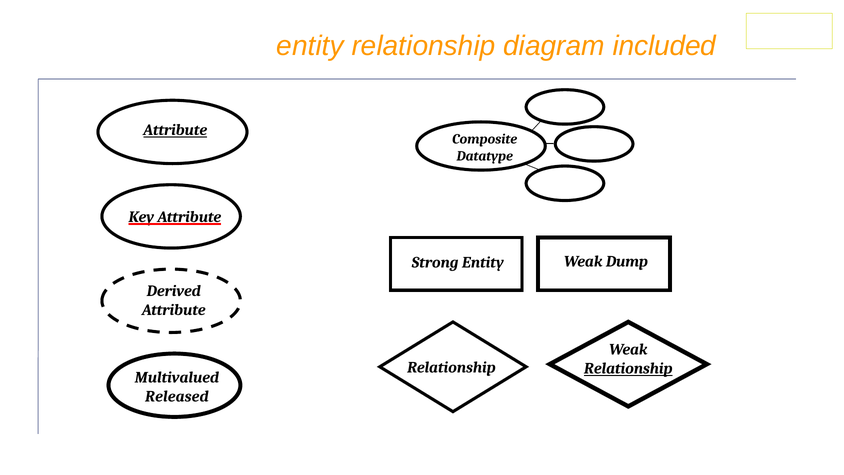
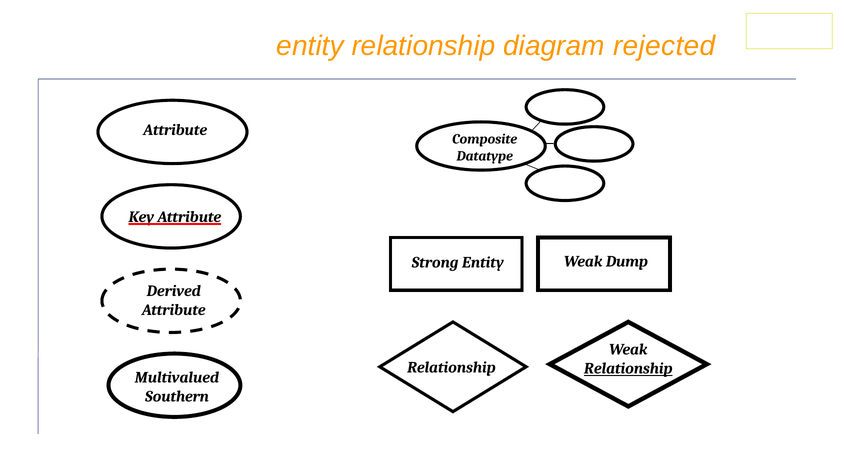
included: included -> rejected (664, 46)
Attribute underline: present -> none (175, 130)
Released: Released -> Southern (177, 396)
